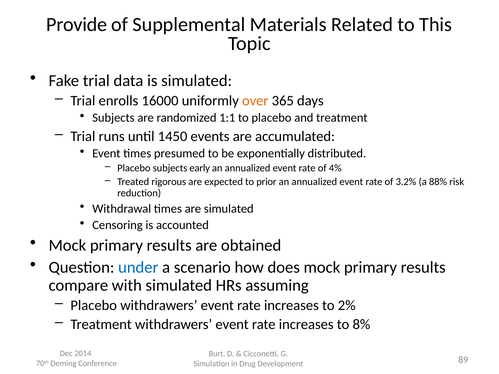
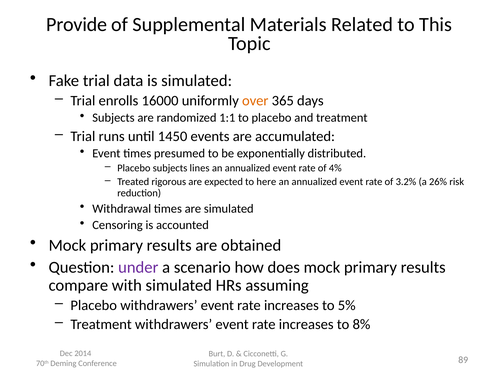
early: early -> lines (200, 168)
prior: prior -> here (266, 182)
88%: 88% -> 26% (438, 182)
under colour: blue -> purple (138, 267)
2%: 2% -> 5% (347, 305)
